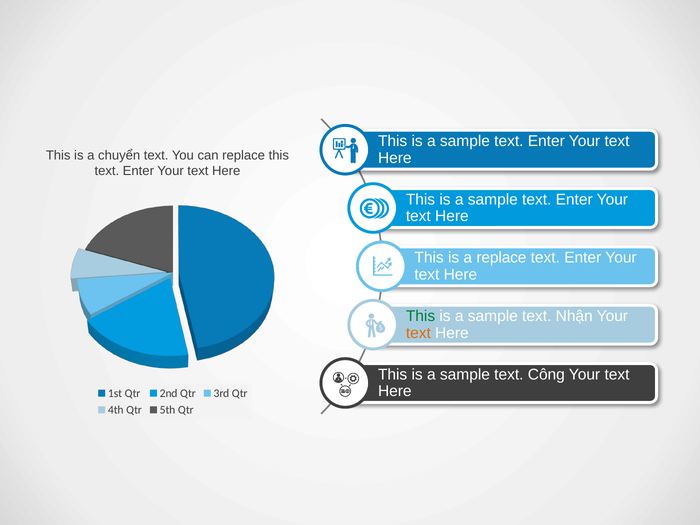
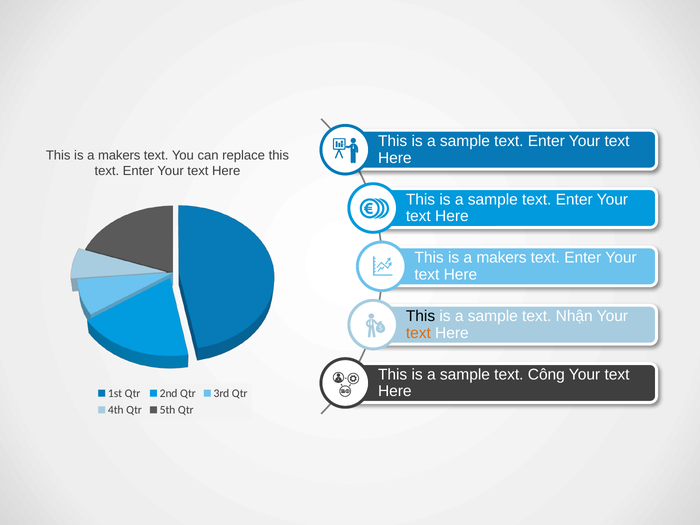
chuyển: chuyển -> makers (119, 155)
replace: replace -> makers (501, 258)
This colour: green -> black (421, 316)
